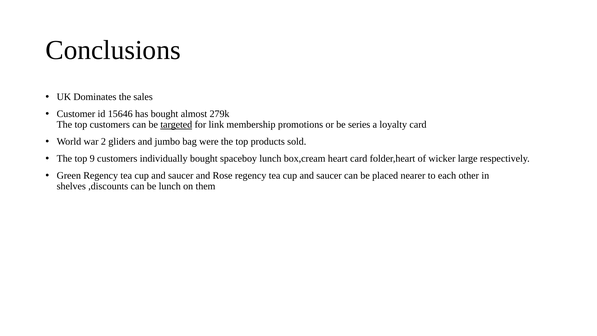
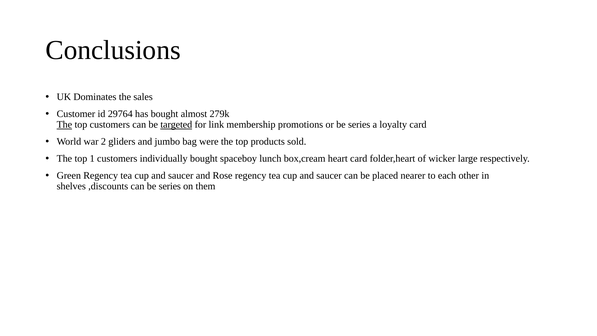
15646: 15646 -> 29764 (120, 114)
The underline: none -> present (64, 125)
9: 9 -> 1 (92, 158)
can be lunch: lunch -> series (170, 186)
